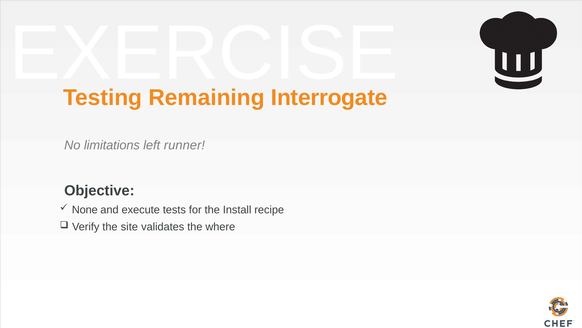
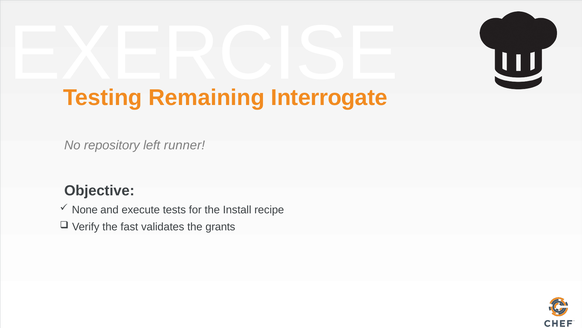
limitations: limitations -> repository (112, 145)
site: site -> fast (129, 226)
where: where -> grants (220, 226)
